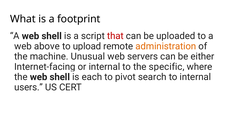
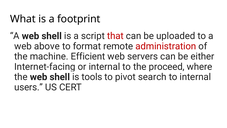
upload: upload -> format (87, 46)
administration colour: orange -> red (166, 46)
Unusual: Unusual -> Efficient (88, 56)
specific: specific -> proceed (167, 67)
each: each -> tools (92, 77)
